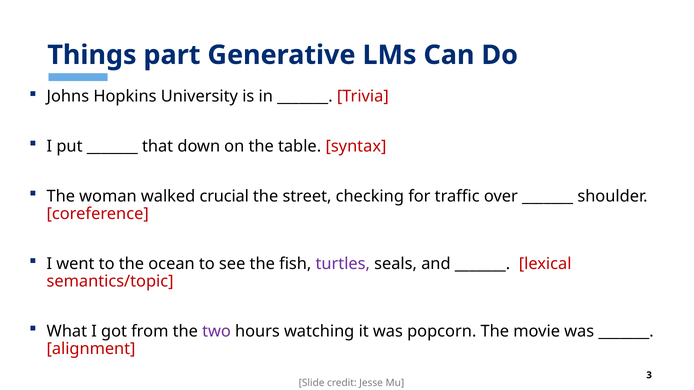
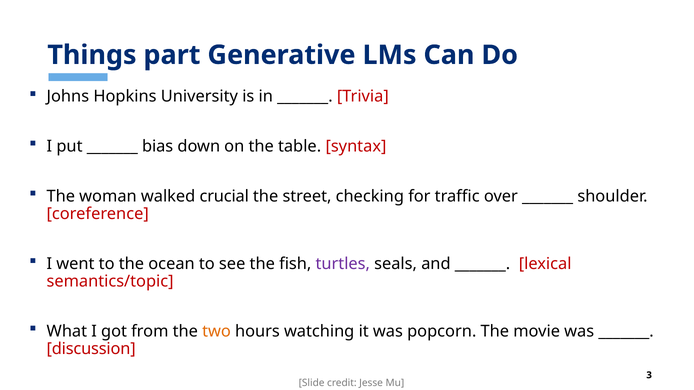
that: that -> bias (158, 146)
two colour: purple -> orange (217, 332)
alignment: alignment -> discussion (91, 349)
